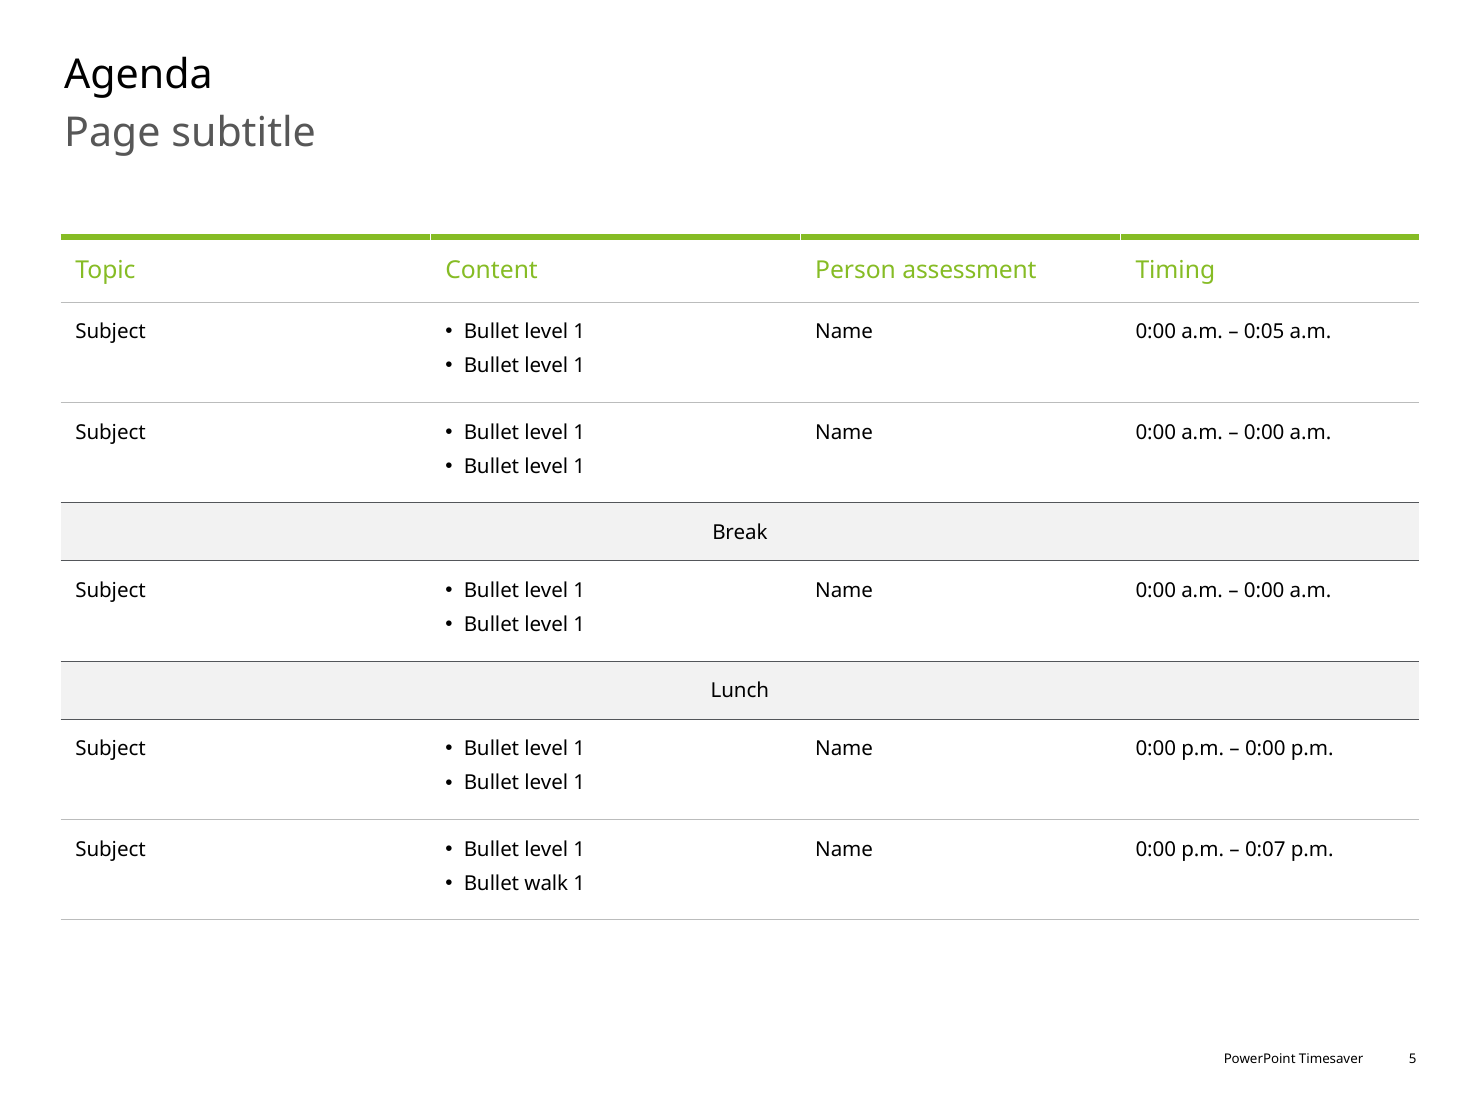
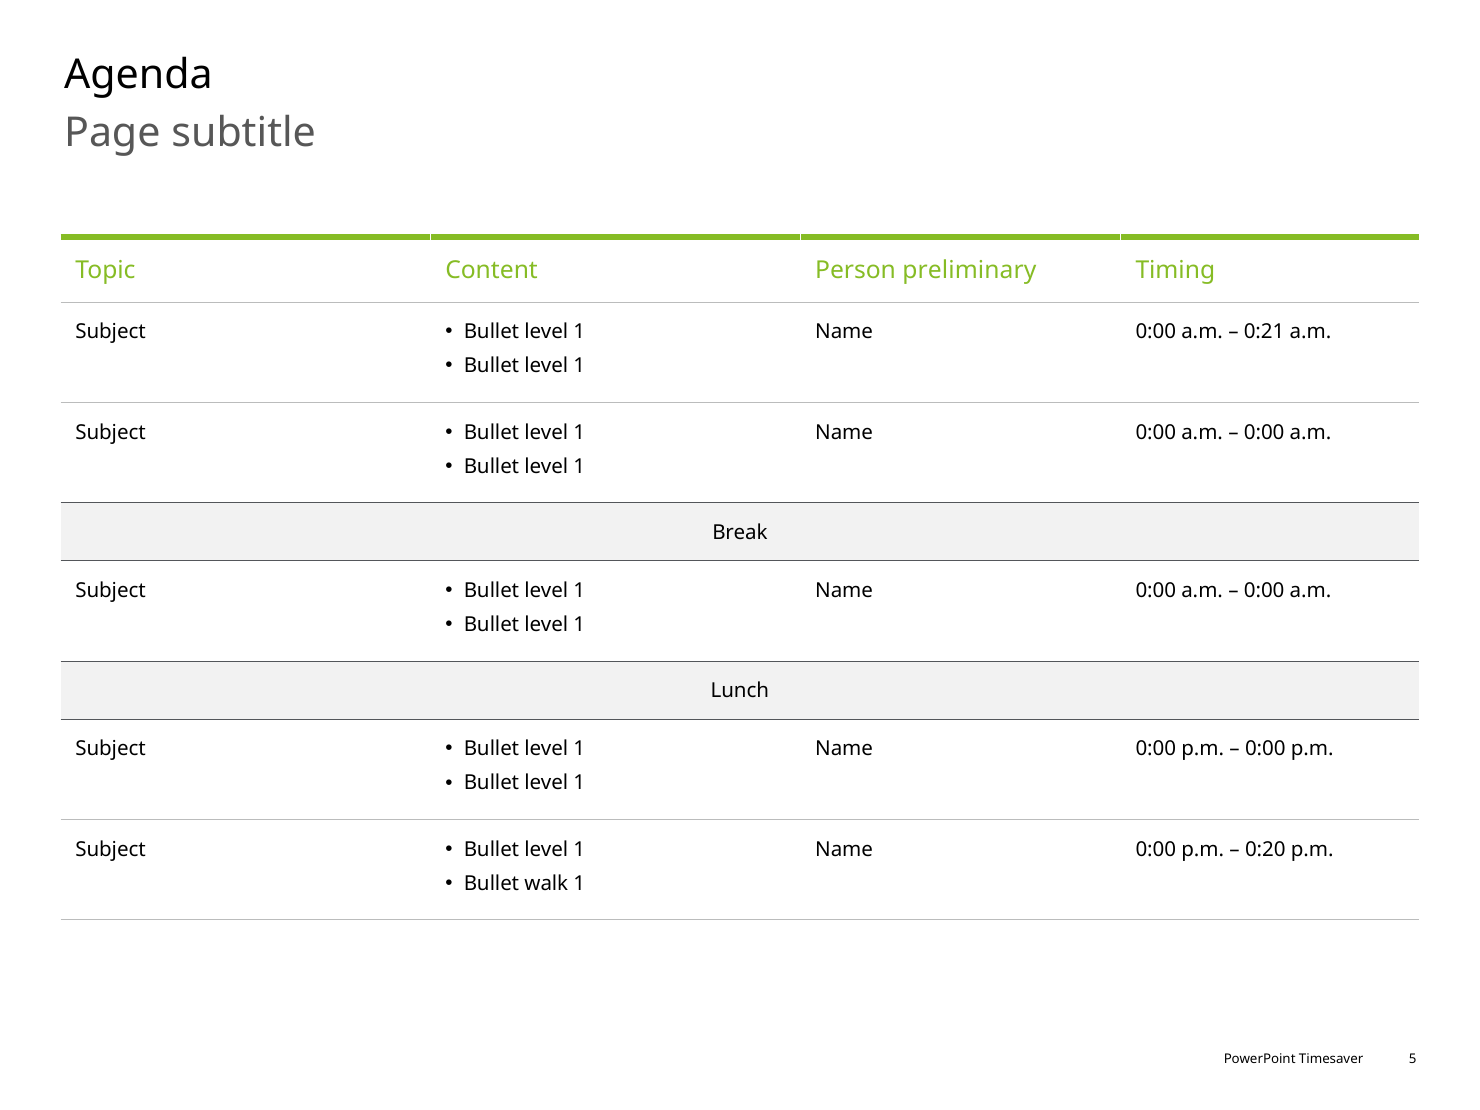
assessment: assessment -> preliminary (969, 271)
0:05: 0:05 -> 0:21 (1264, 332)
0:07: 0:07 -> 0:20 (1265, 850)
